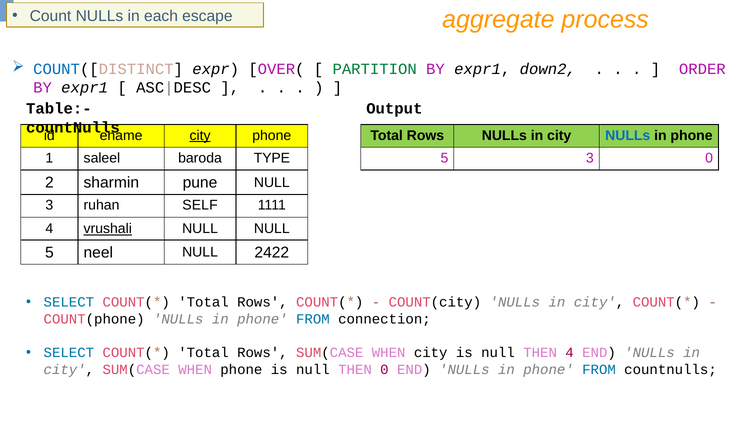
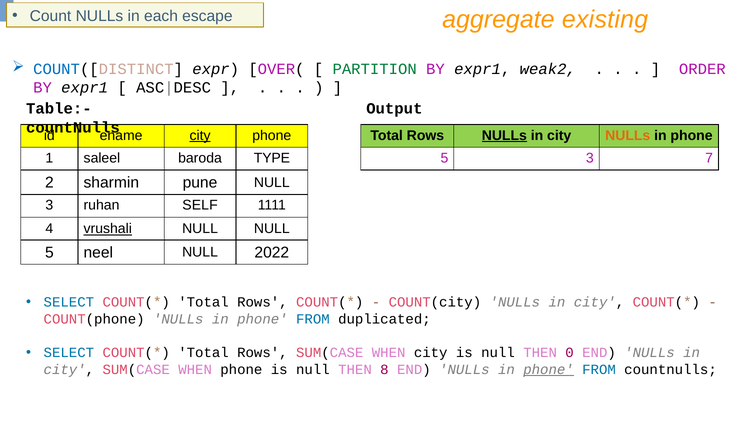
process: process -> existing (605, 19)
down2: down2 -> weak2 (548, 69)
NULLs underline: none -> present (504, 135)
NULLs colour: blue -> orange (628, 135)
3 0: 0 -> 7 (709, 158)
2422: 2422 -> 2022 (272, 252)
connection: connection -> duplicated (384, 319)
THEN 4: 4 -> 0 (570, 353)
THEN 0: 0 -> 8 (384, 369)
phone underline: none -> present (549, 369)
